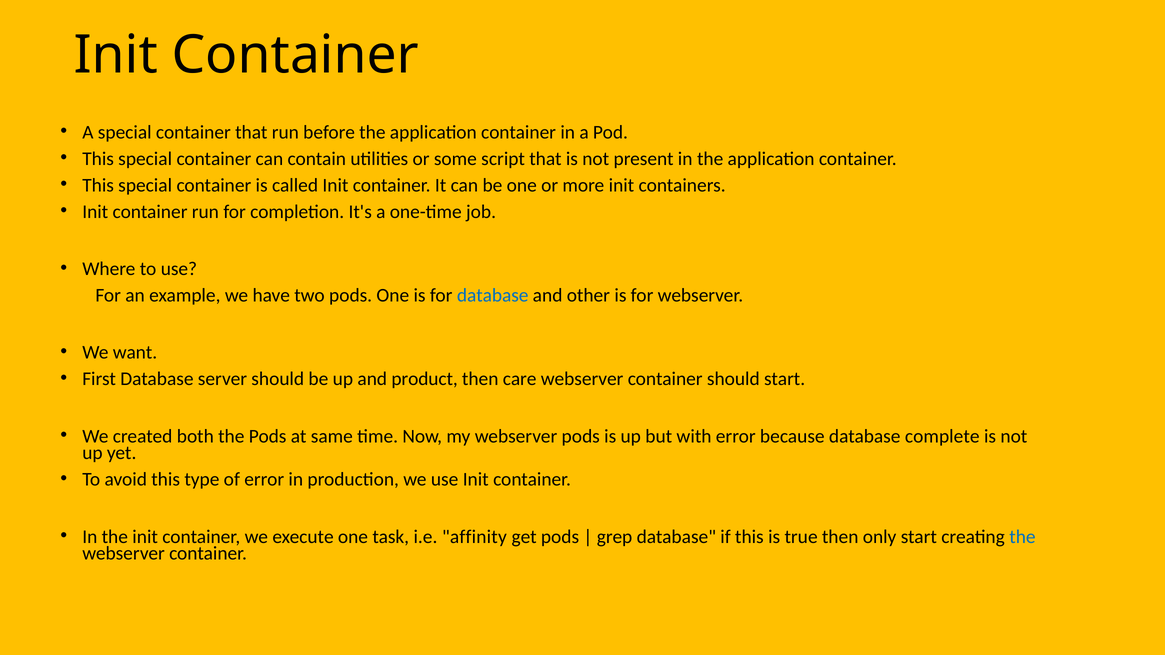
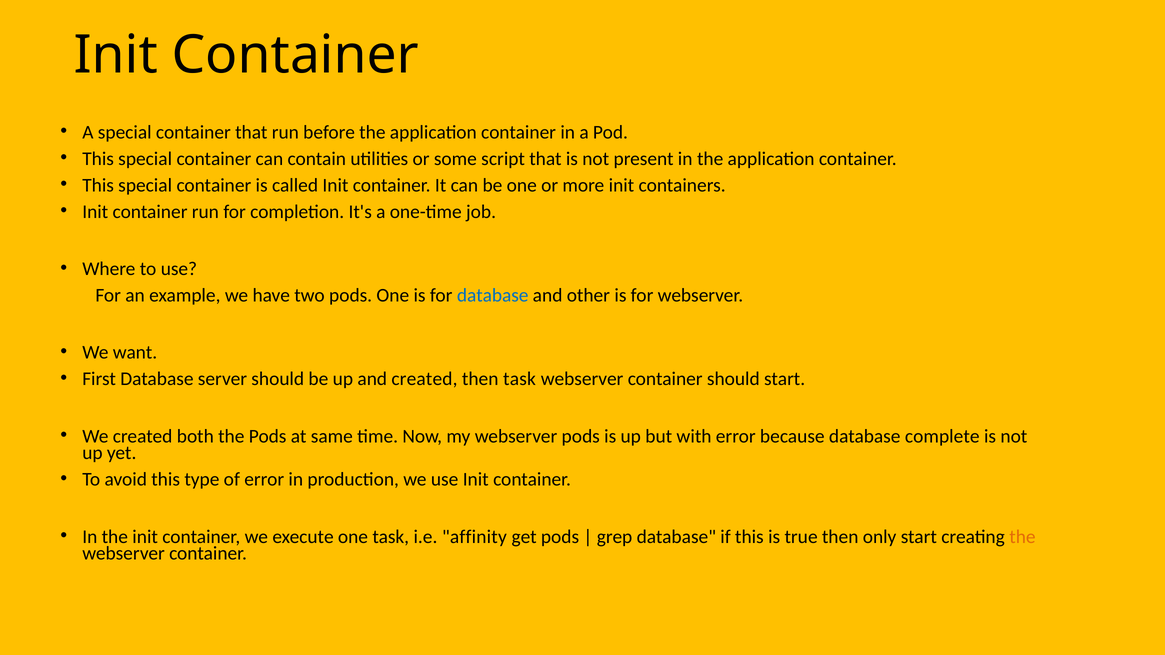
and product: product -> created (424, 379)
then care: care -> task (519, 379)
the colour: blue -> orange (1022, 537)
